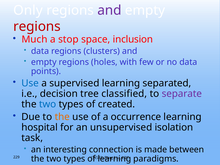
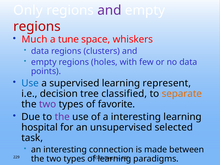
stop: stop -> tune (69, 39)
inclusion: inclusion -> whiskers (133, 39)
separated: separated -> represent (167, 83)
separate colour: purple -> orange (182, 94)
two colour: blue -> purple (48, 104)
created: created -> favorite (116, 104)
the colour: orange -> purple (62, 117)
a occurrence: occurrence -> interesting (136, 117)
isolation: isolation -> selected (174, 127)
